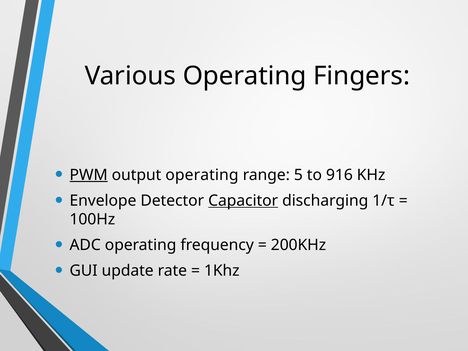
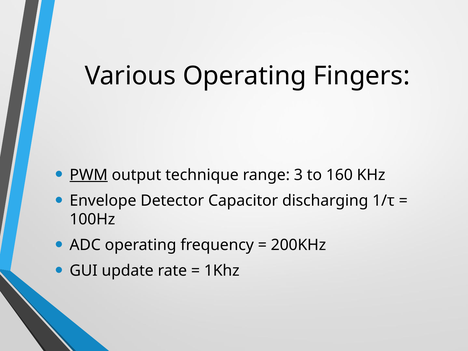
output operating: operating -> technique (202, 175)
5: 5 -> 3 (298, 175)
916: 916 -> 160 (339, 175)
Capacitor underline: present -> none (243, 201)
